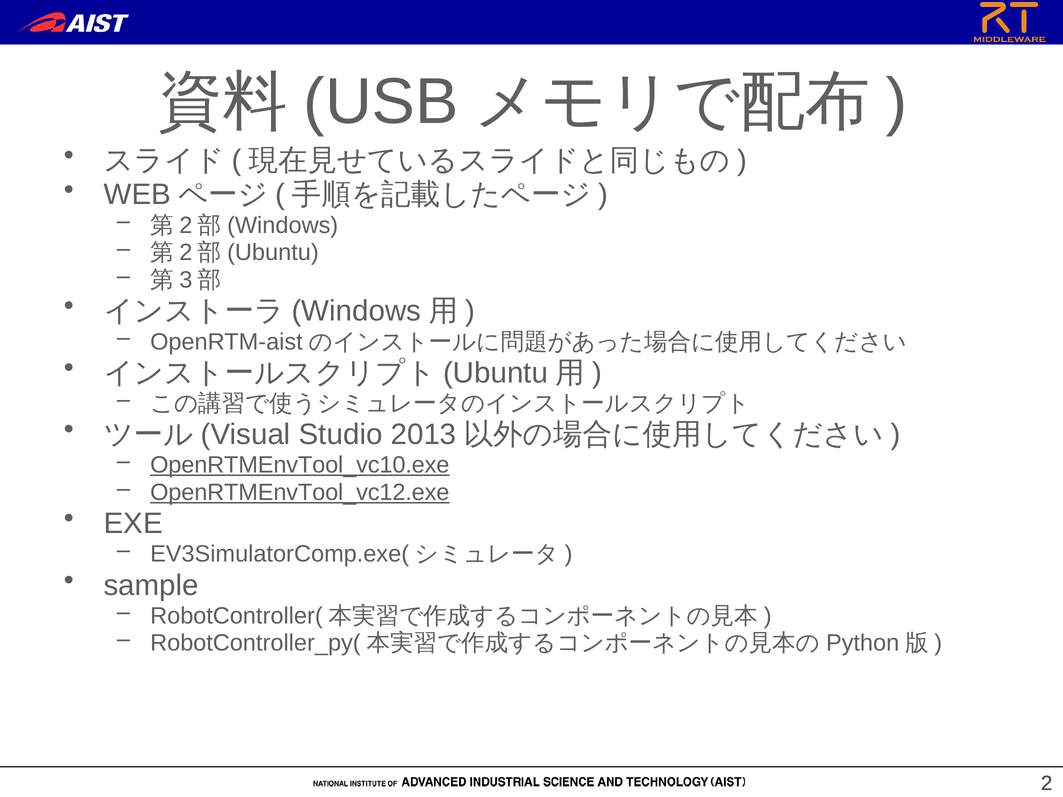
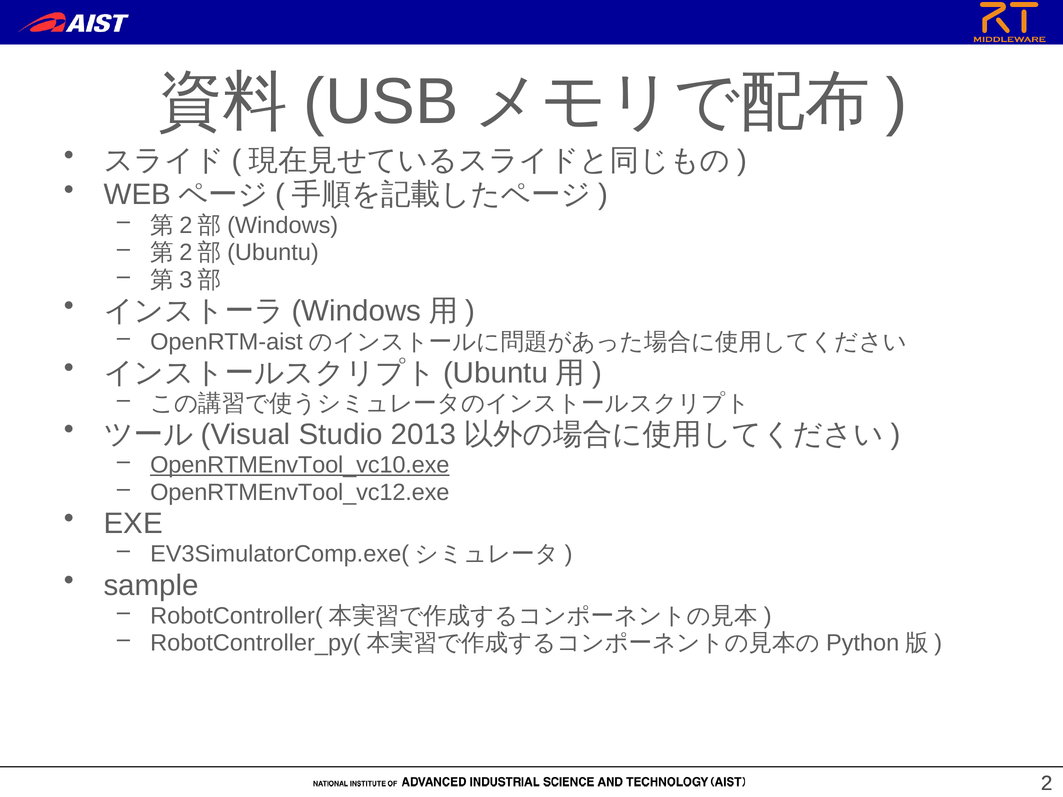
OpenRTMEnvTool_vc12.exe underline: present -> none (300, 493)
